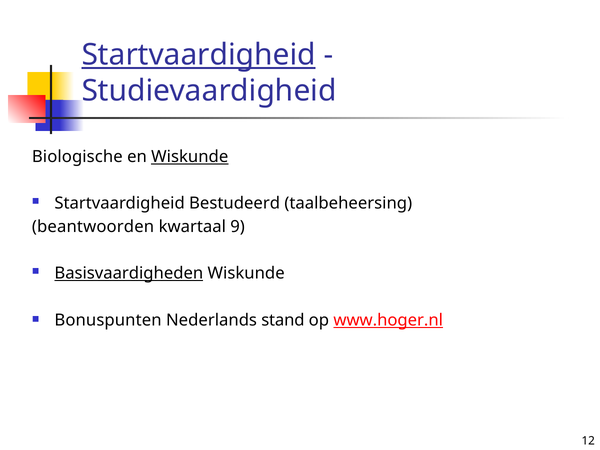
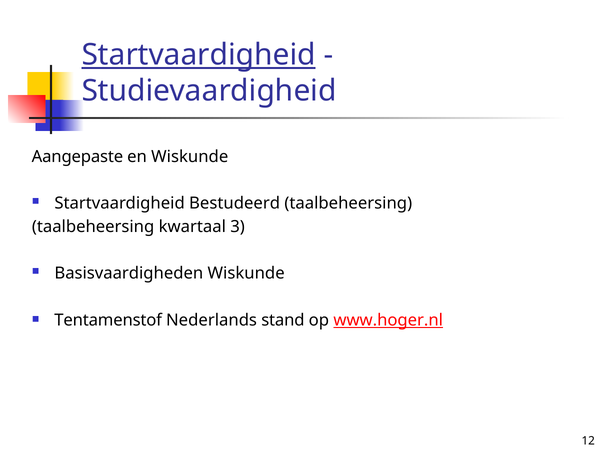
Biologische: Biologische -> Aangepaste (77, 157)
Wiskunde underline: present -> none (190, 157)
beantwoorden: beantwoorden -> taalbeheersing (93, 227)
9: 9 -> 3 (238, 227)
Basisvaardigheden underline: present -> none (129, 273)
Bonuspunten: Bonuspunten -> Tentamenstof (108, 320)
